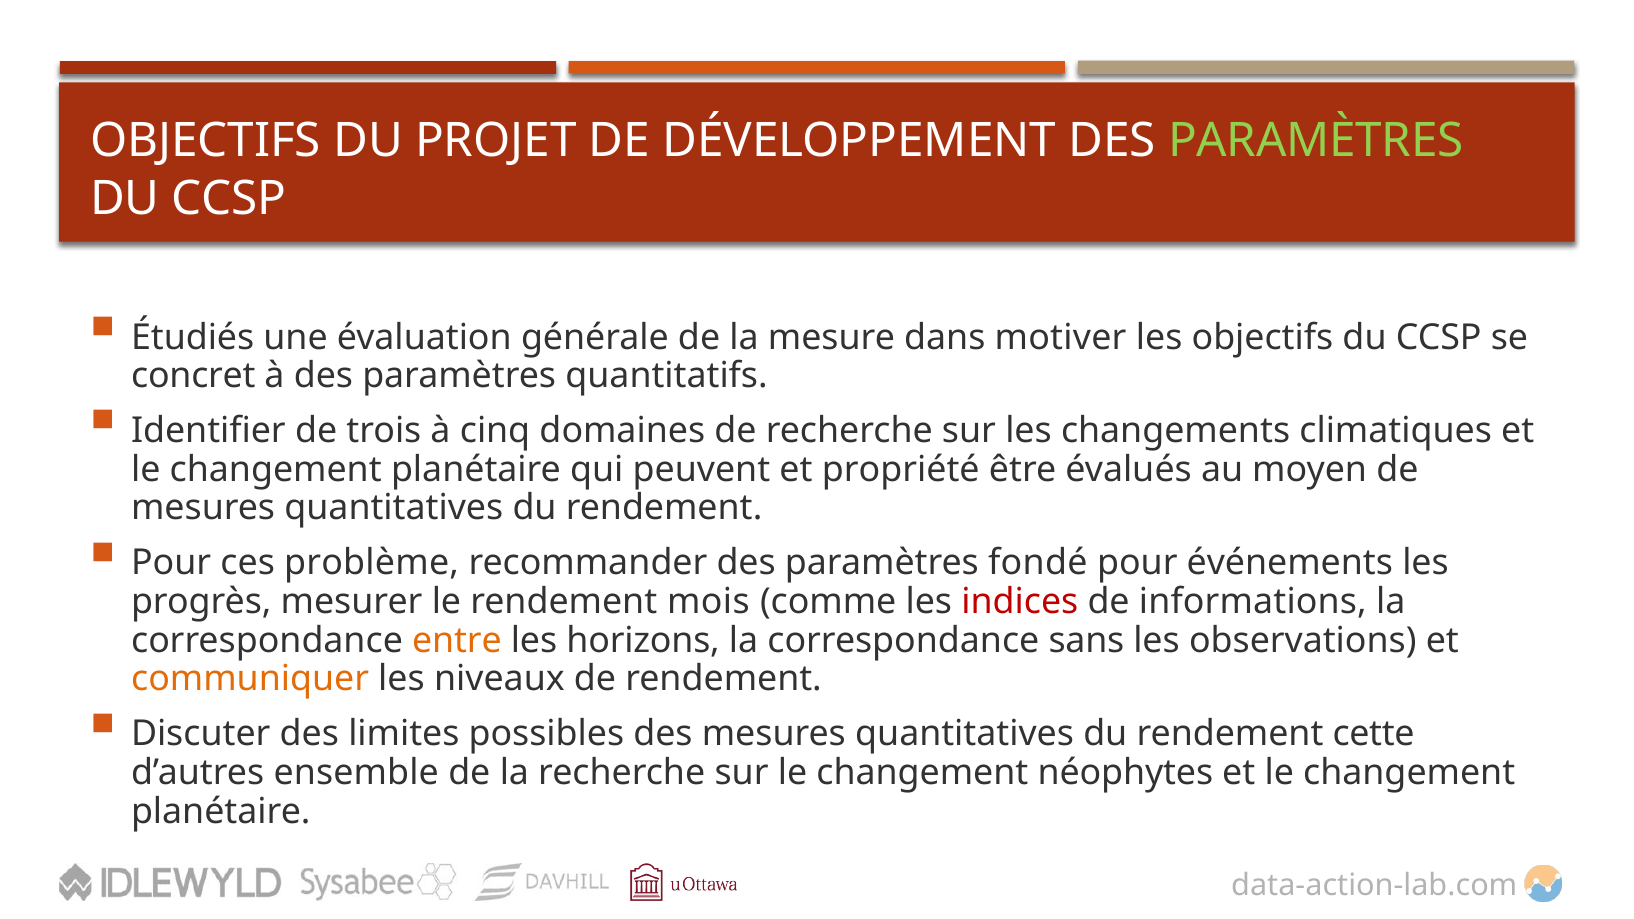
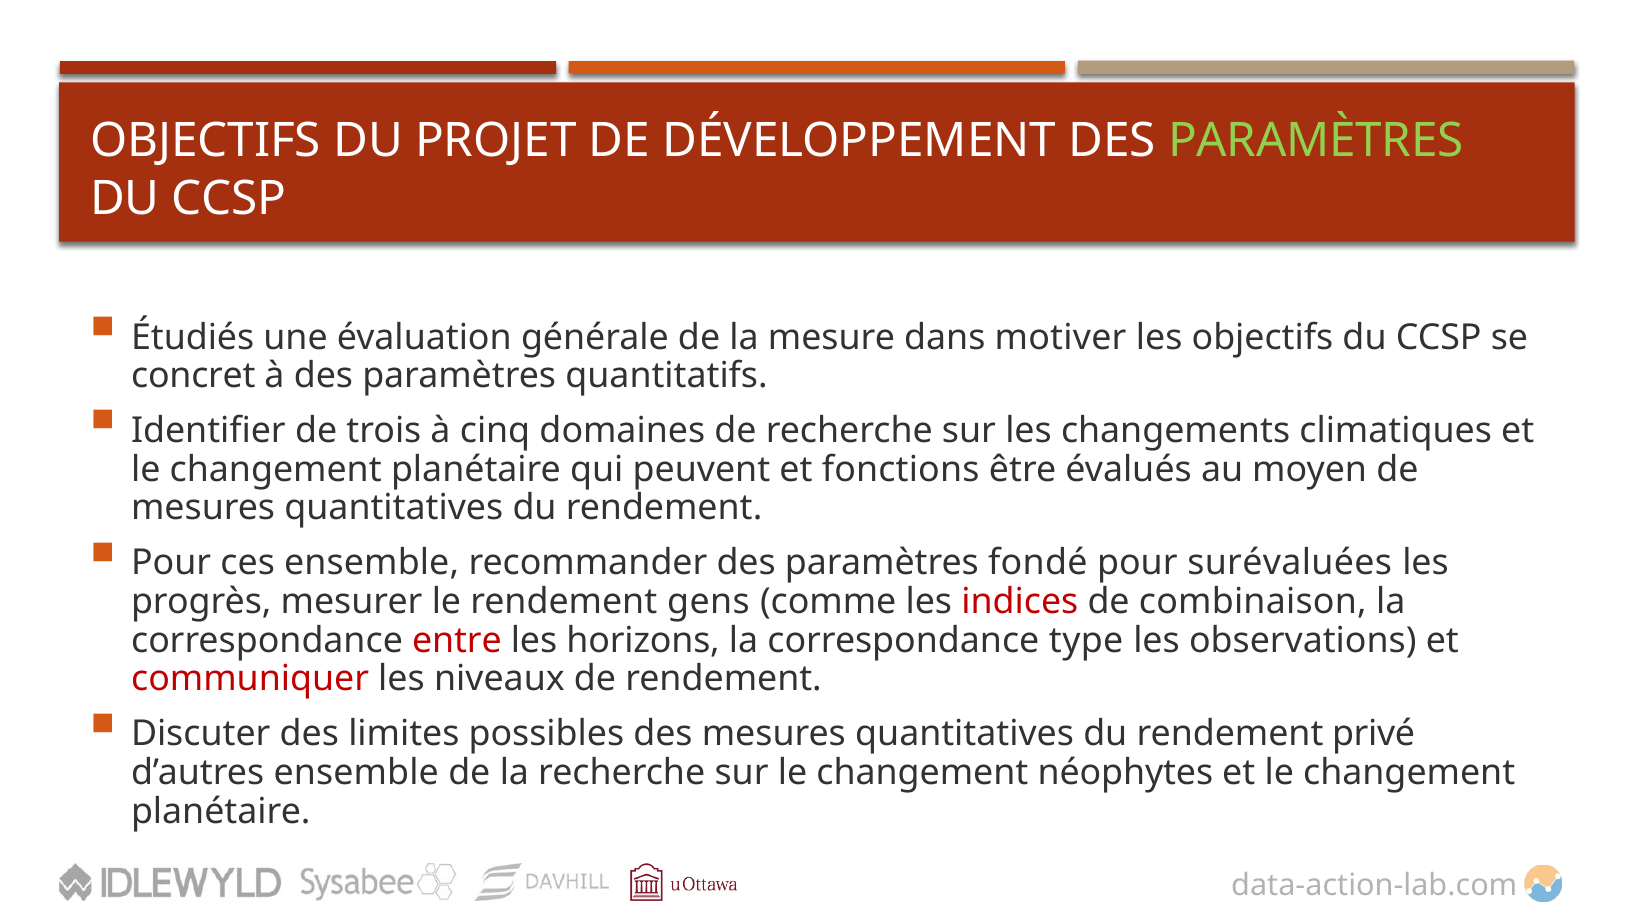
propriété: propriété -> fonctions (901, 470)
ces problème: problème -> ensemble (372, 563)
événements: événements -> surévaluées (1290, 563)
mois: mois -> gens (708, 602)
informations: informations -> combinaison (1253, 602)
entre colour: orange -> red (457, 640)
sans: sans -> type (1086, 640)
communiquer colour: orange -> red (250, 679)
cette: cette -> privé (1374, 734)
